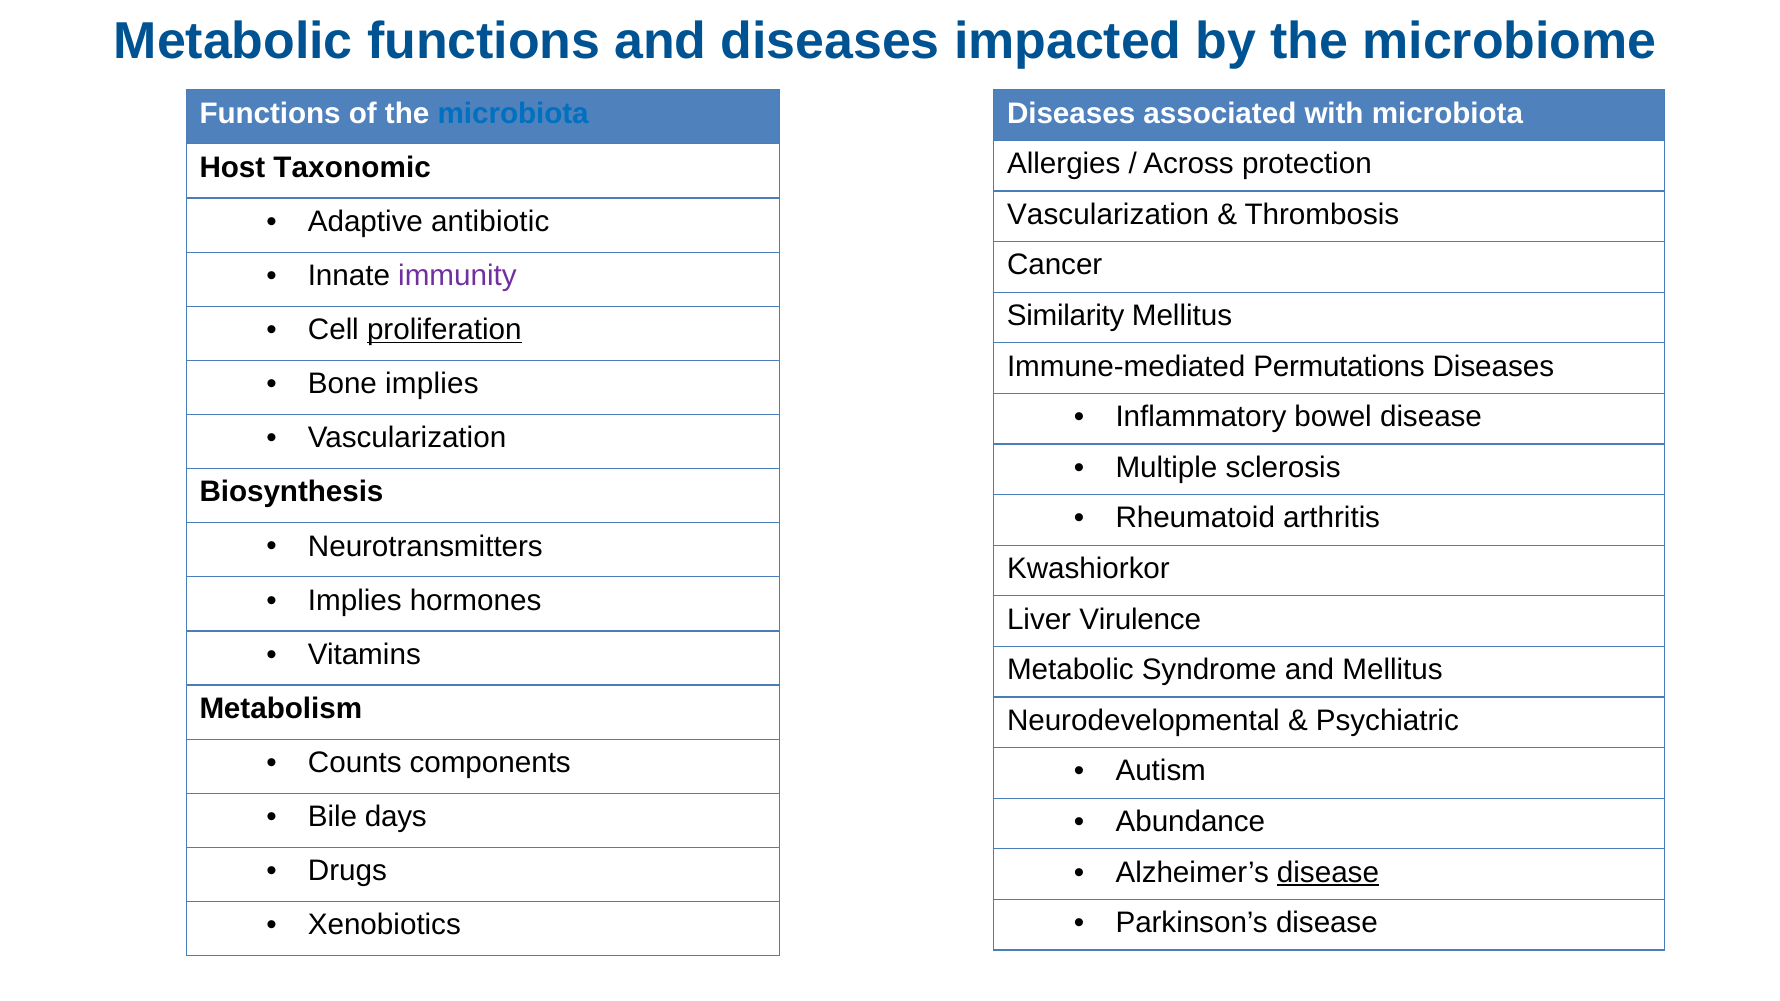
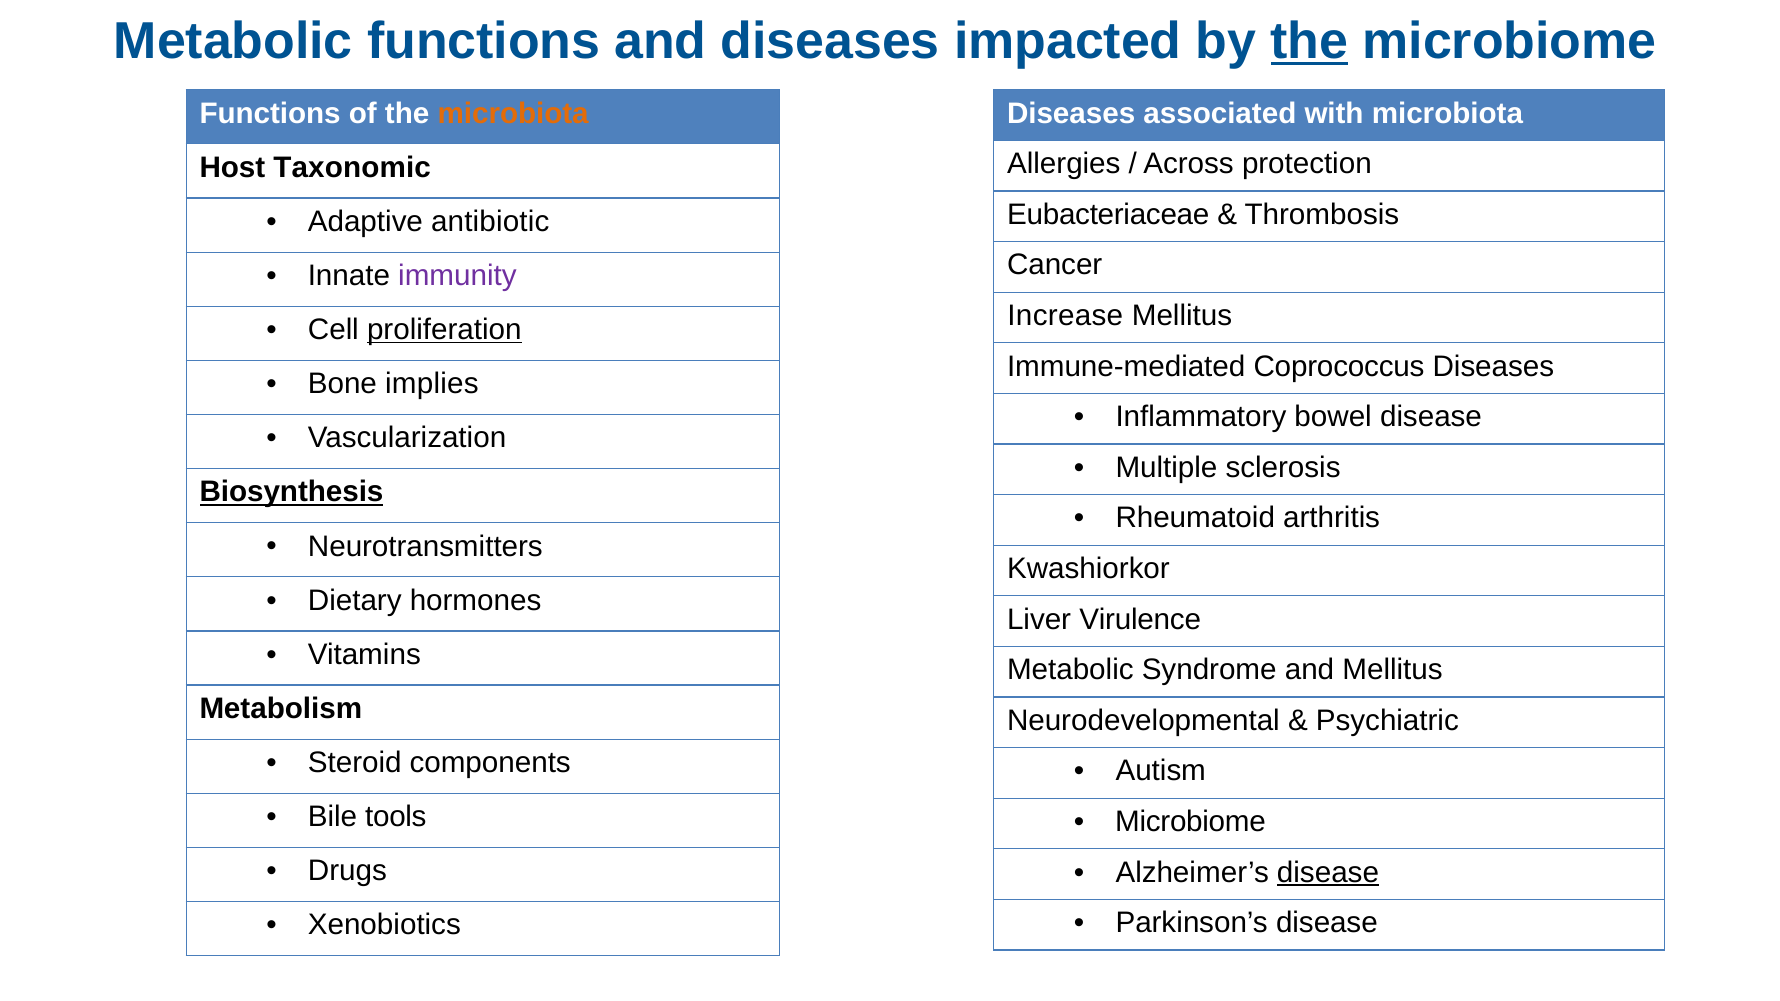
the underline: none -> present (1309, 41)
microbiota colour: blue -> orange (513, 113)
Vascularization: Vascularization -> Eubacteriaceae (1108, 215)
Similarity: Similarity -> Increase (1065, 316)
Permutations: Permutations -> Coprococcus (1339, 366)
Biosynthesis underline: none -> present (291, 492)
Implies: Implies -> Dietary (355, 601)
Counts: Counts -> Steroid (355, 763)
days: days -> tools (396, 817)
Abundance: Abundance -> Microbiome (1190, 822)
